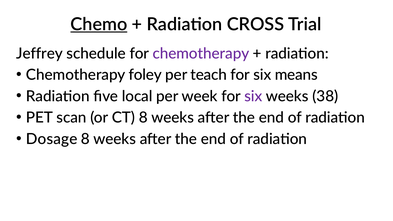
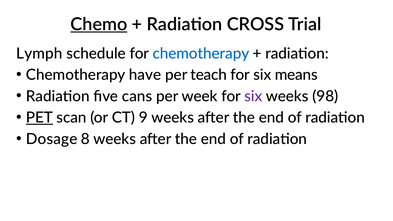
Jeffrey: Jeffrey -> Lymph (39, 53)
chemotherapy colour: purple -> blue (201, 53)
foley: foley -> have (145, 75)
local: local -> cans (137, 96)
38: 38 -> 98 (325, 96)
PET underline: none -> present (40, 118)
CT 8: 8 -> 9 (143, 118)
